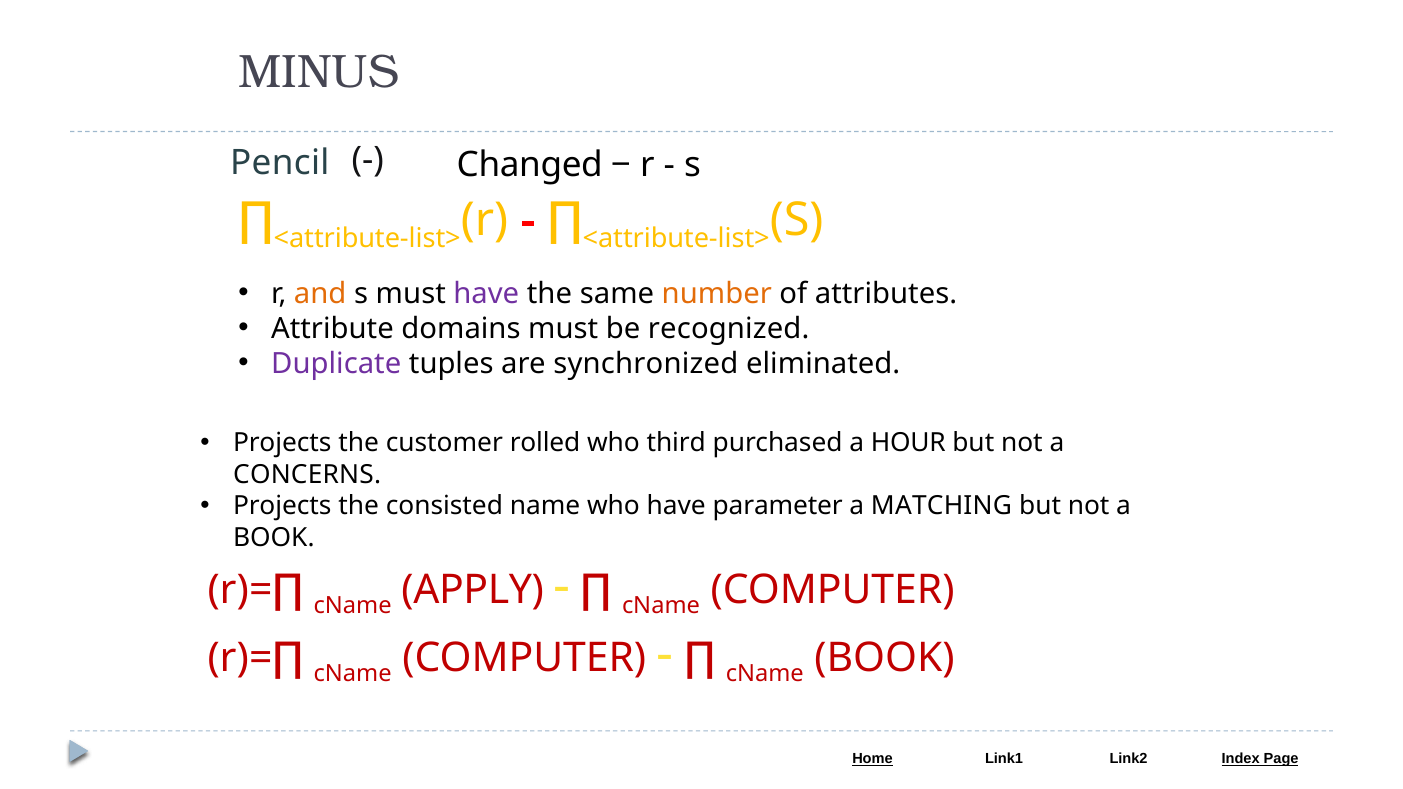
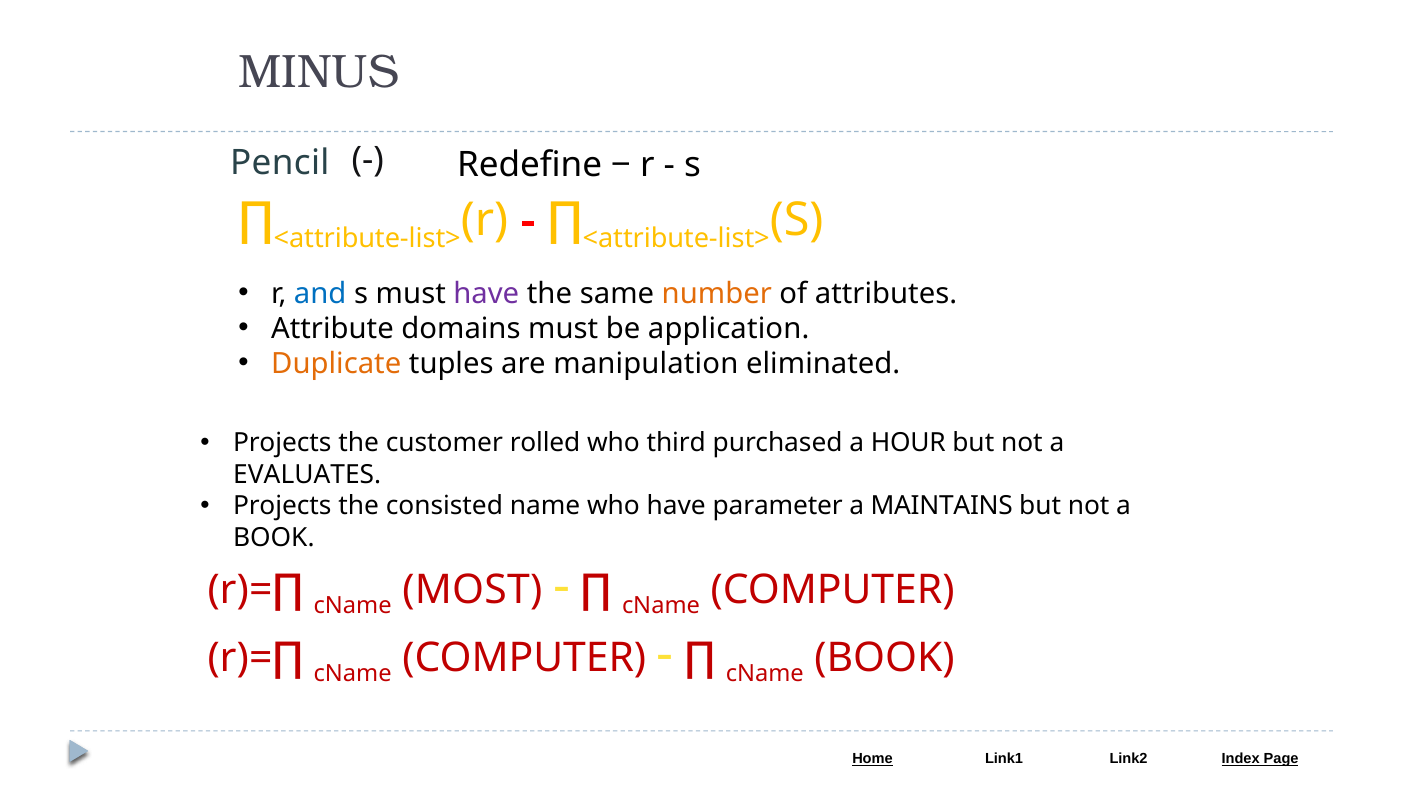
Changed: Changed -> Redefine (530, 165)
and colour: orange -> blue (320, 294)
recognized: recognized -> application (729, 329)
Duplicate colour: purple -> orange (336, 364)
synchronized: synchronized -> manipulation (646, 364)
CONCERNS: CONCERNS -> EVALUATES (307, 474)
MATCHING: MATCHING -> MAINTAINS (942, 506)
APPLY: APPLY -> MOST (472, 590)
